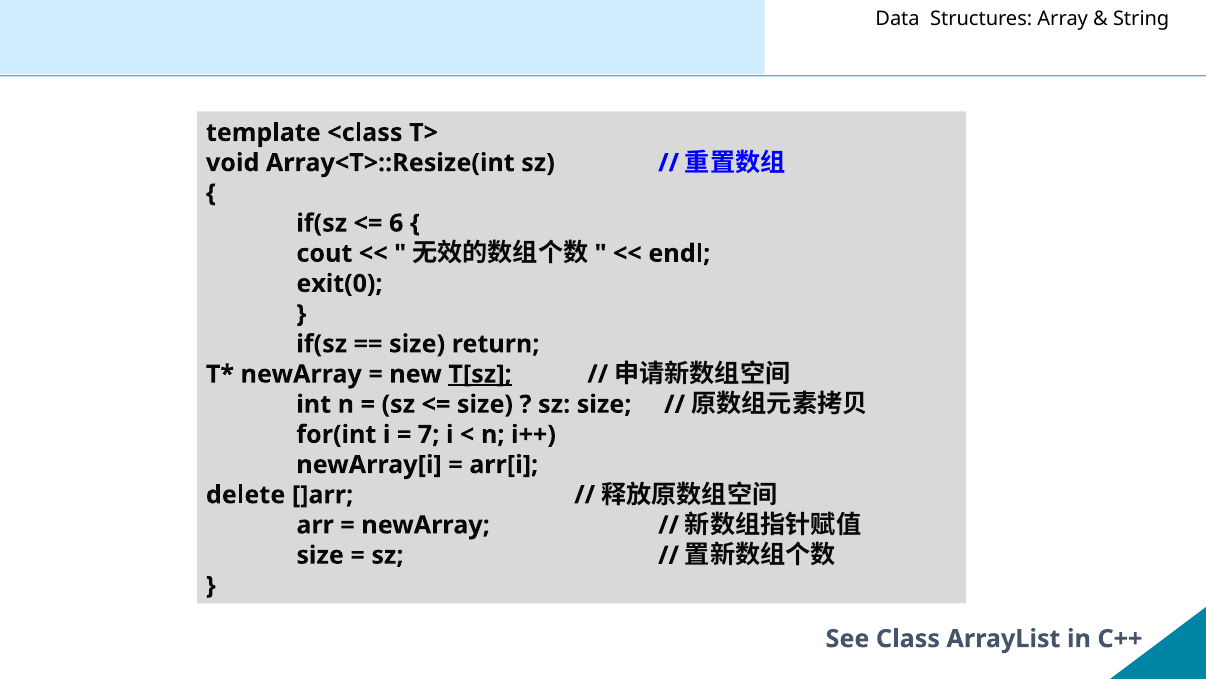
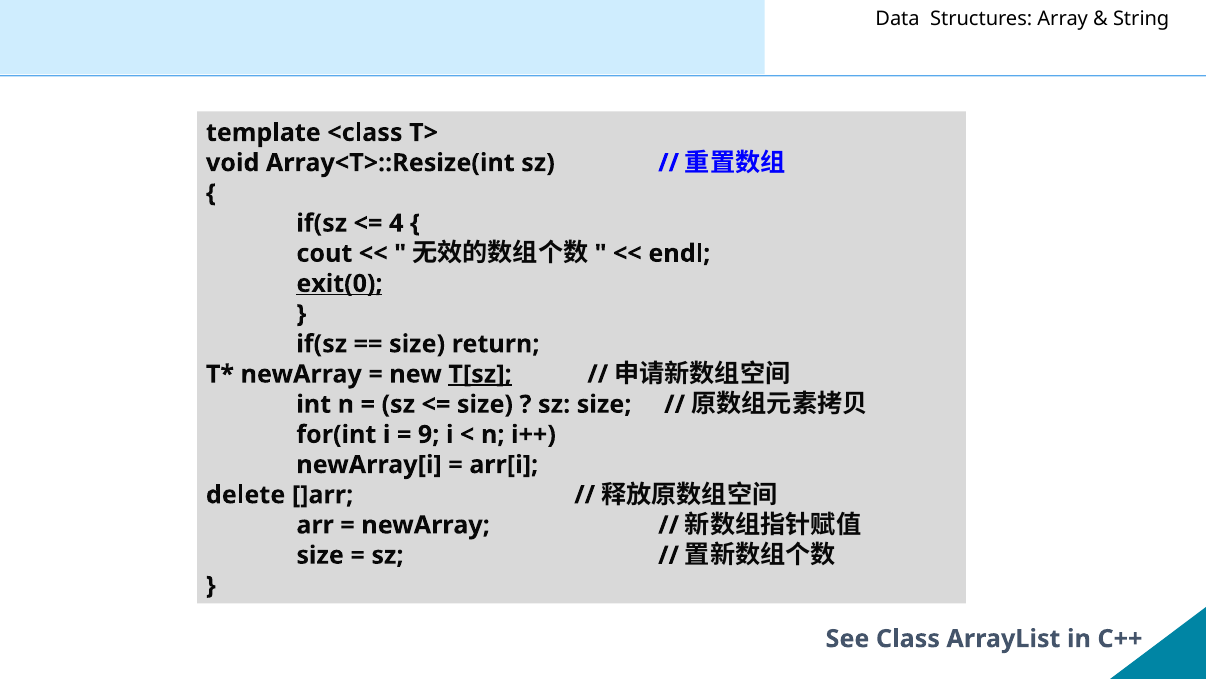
6: 6 -> 4 (396, 223)
exit(0 underline: none -> present (339, 283)
7: 7 -> 9 (429, 434)
